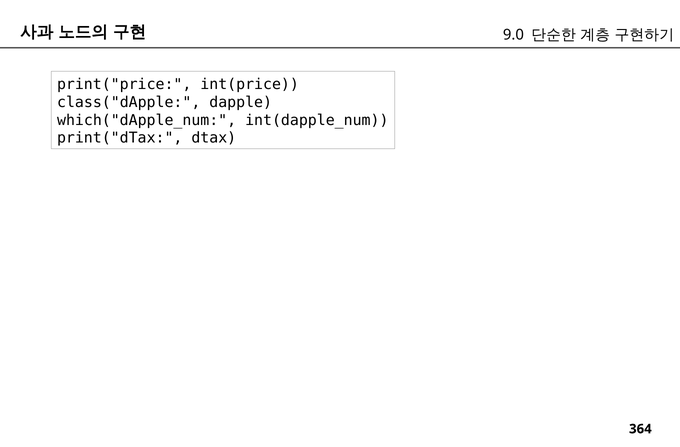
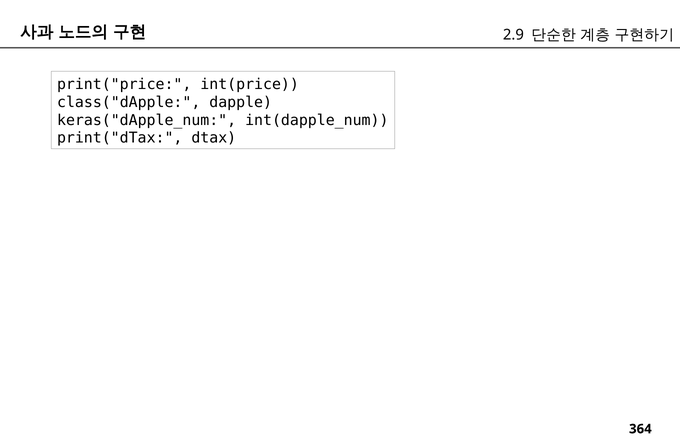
9.0: 9.0 -> 2.9 (513, 35)
which("dApple_num: which("dApple_num -> keras("dApple_num (147, 120)
